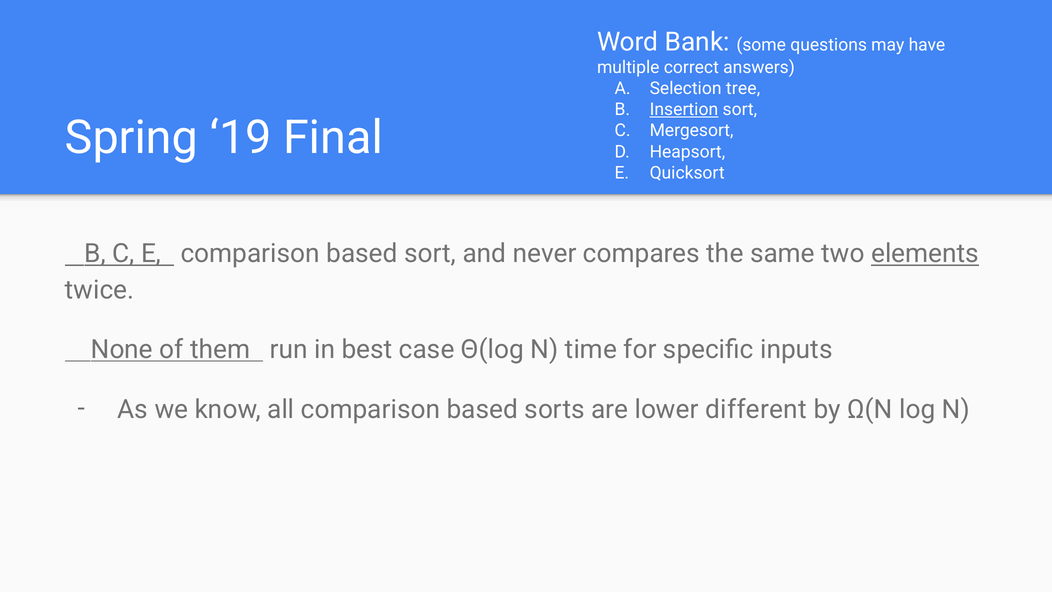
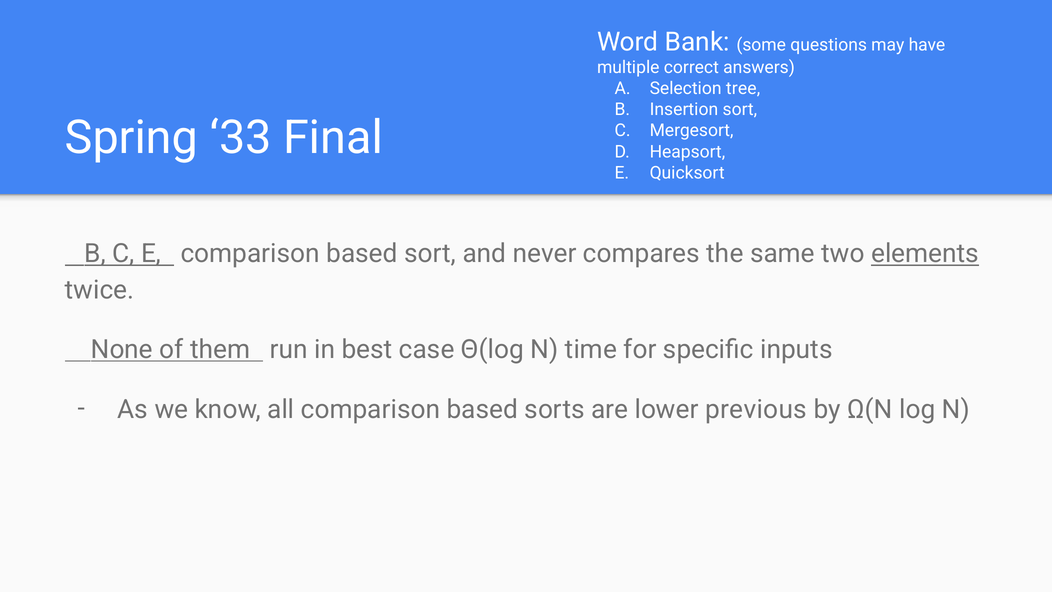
Insertion underline: present -> none (684, 110)
19: 19 -> 33 (241, 138)
different: different -> previous (756, 409)
